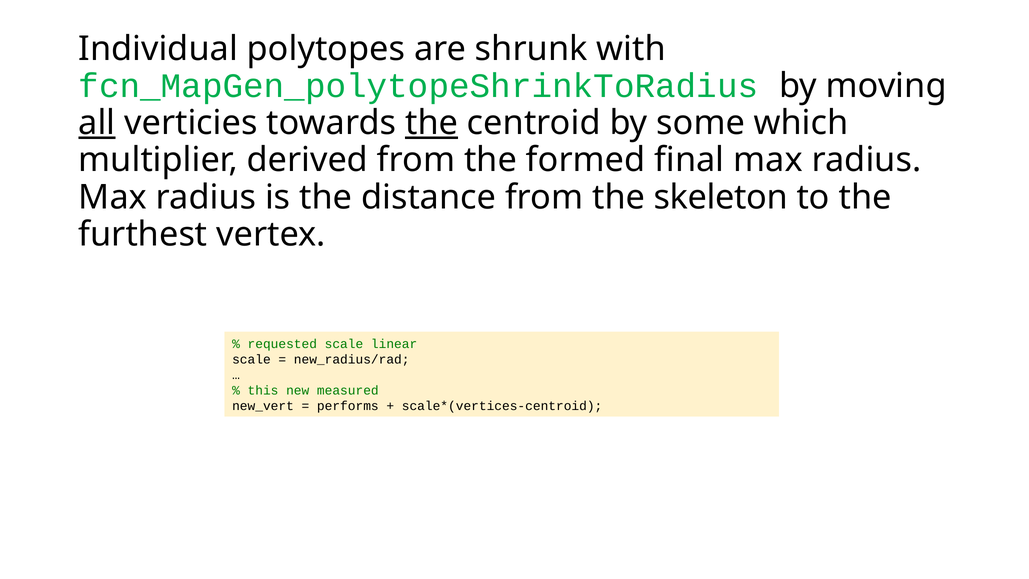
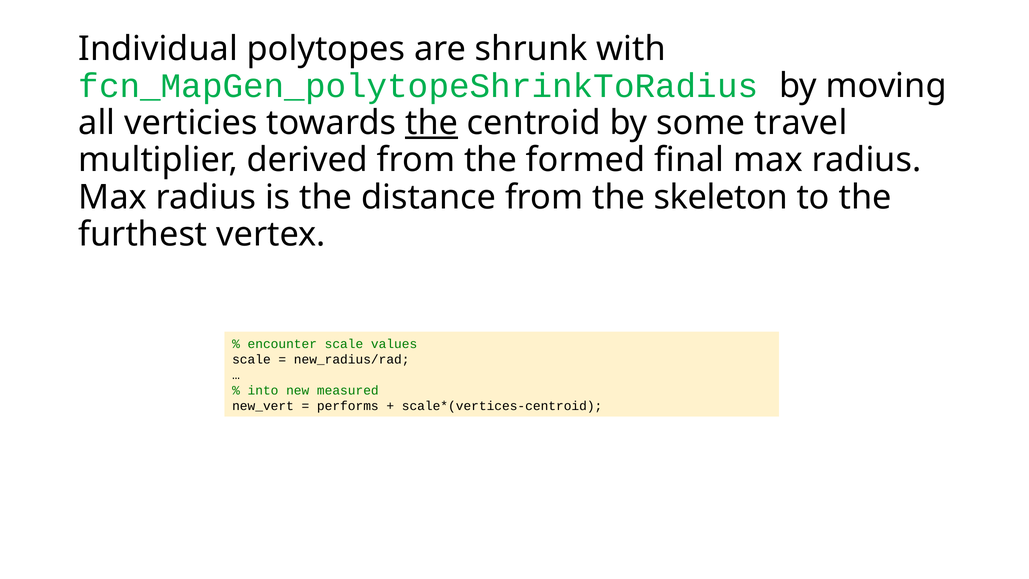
all underline: present -> none (97, 123)
which: which -> travel (801, 123)
requested: requested -> encounter (282, 344)
linear: linear -> values (394, 344)
this: this -> into (263, 390)
